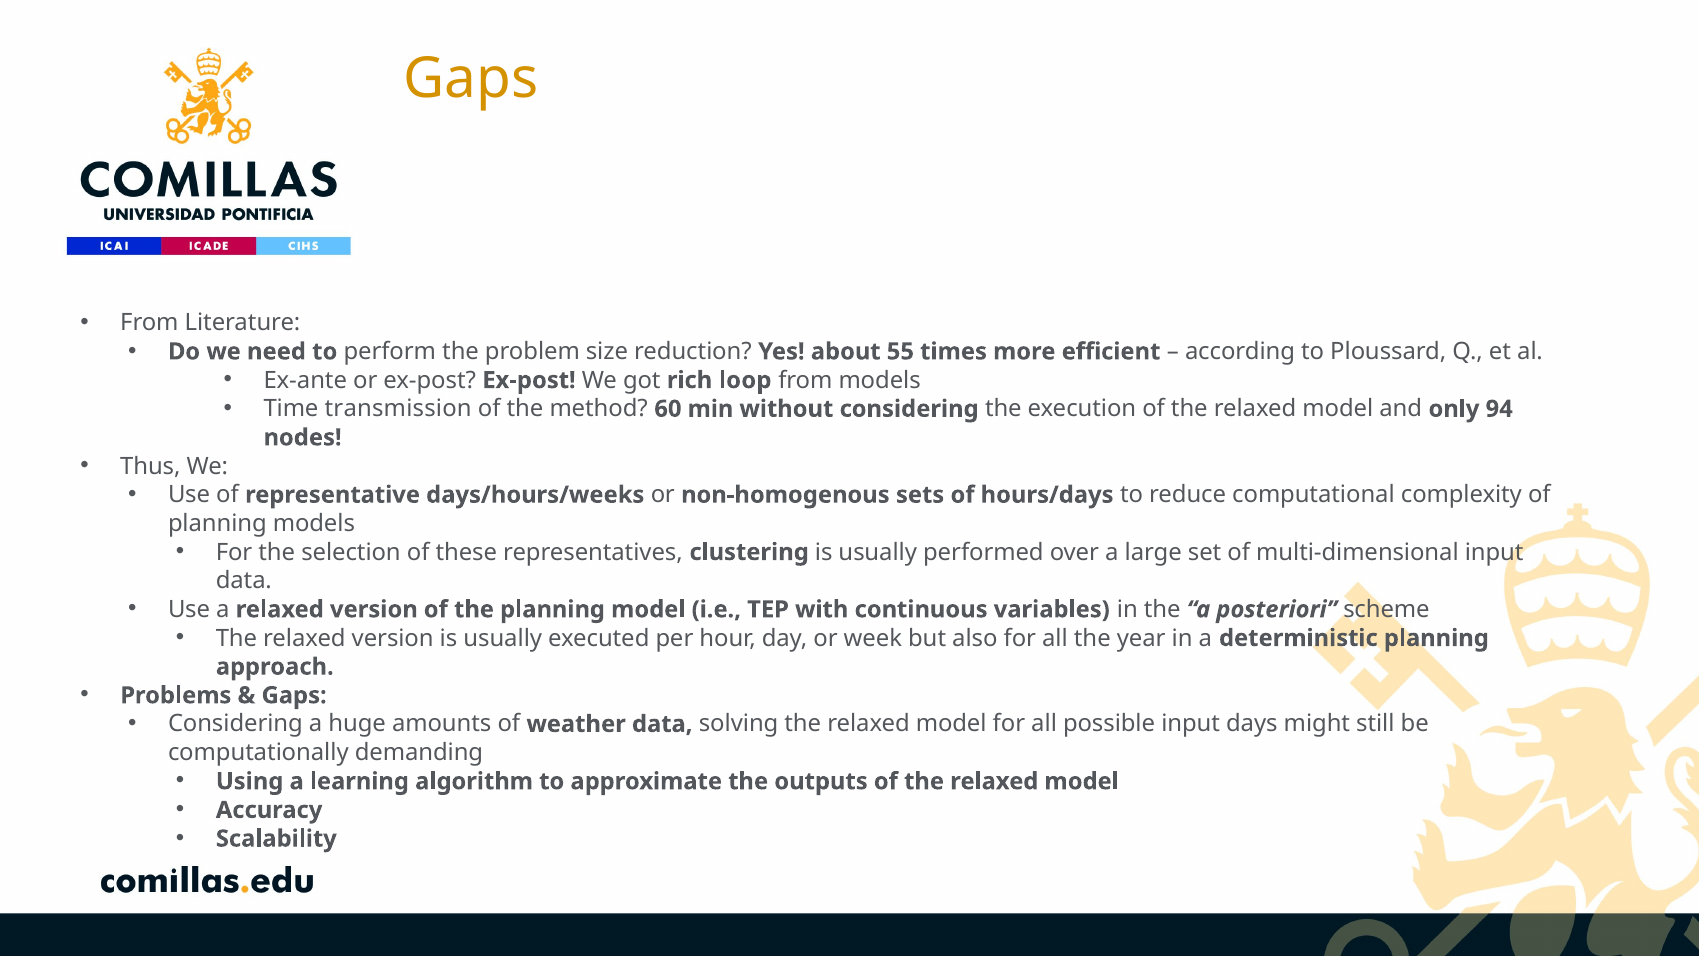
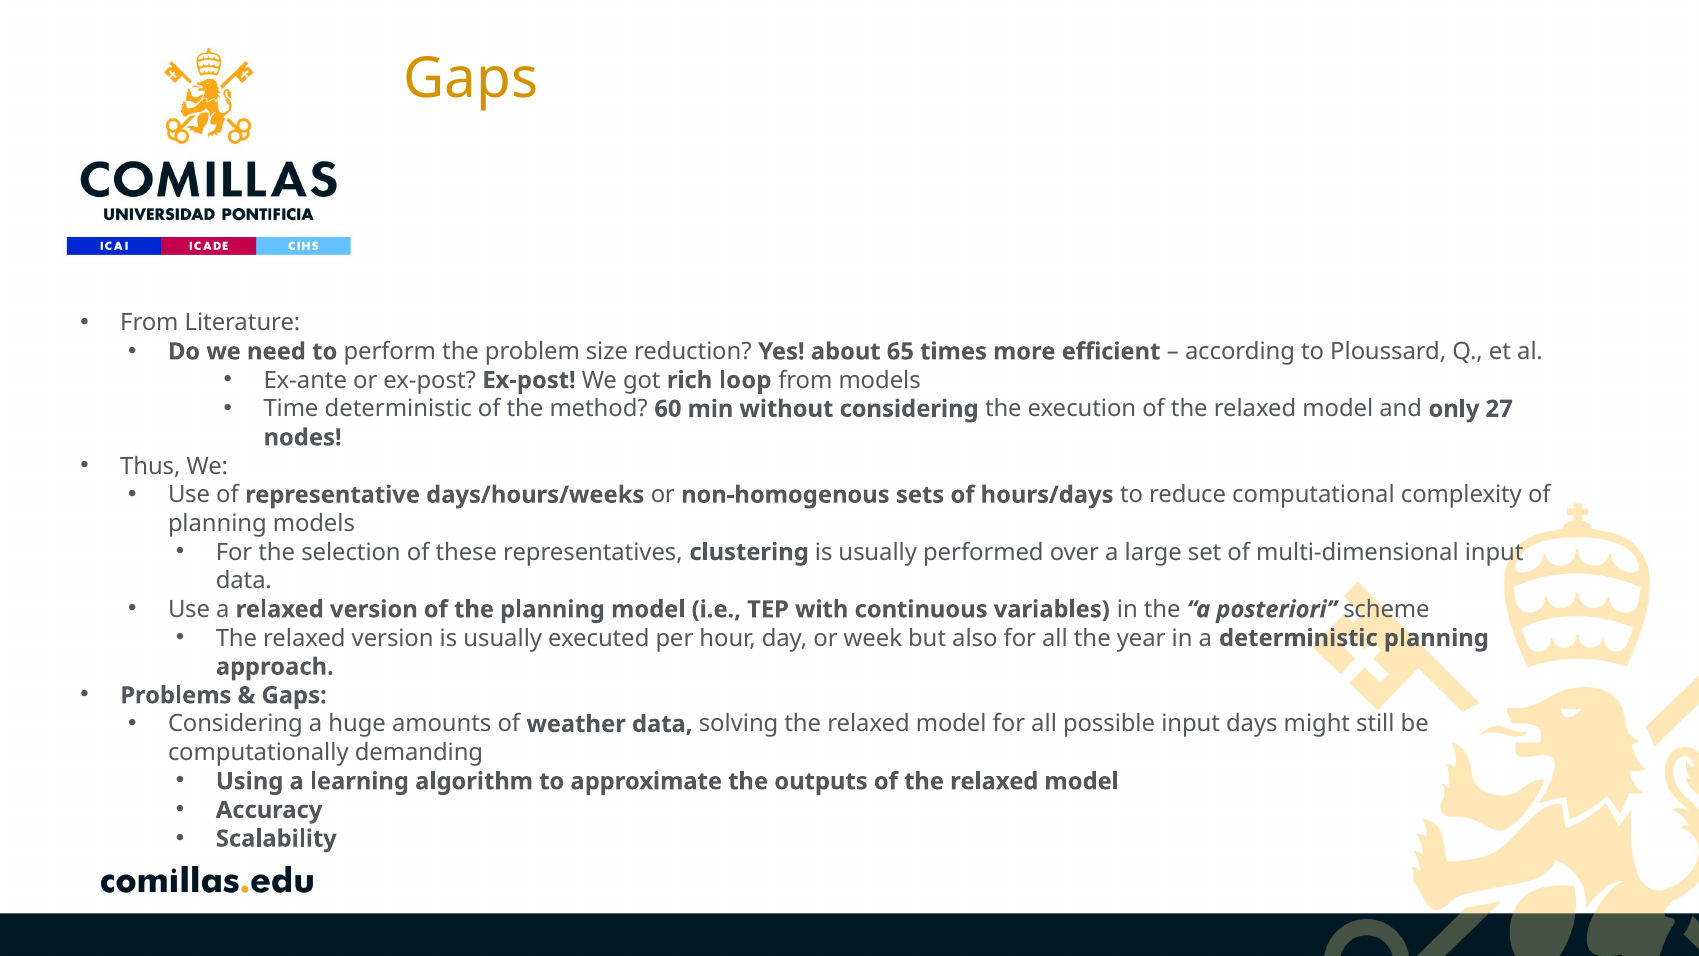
55: 55 -> 65 (900, 351)
Time transmission: transmission -> deterministic (398, 409)
94: 94 -> 27 (1499, 409)
